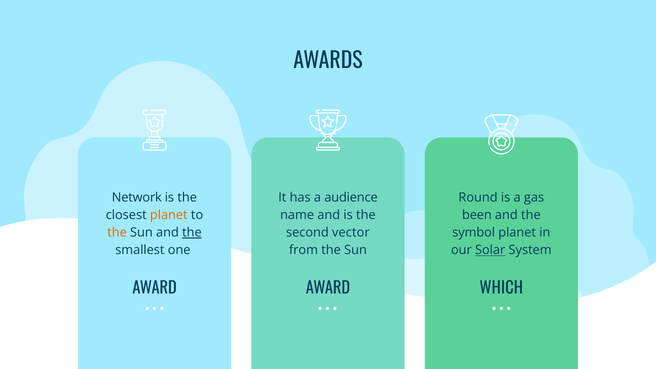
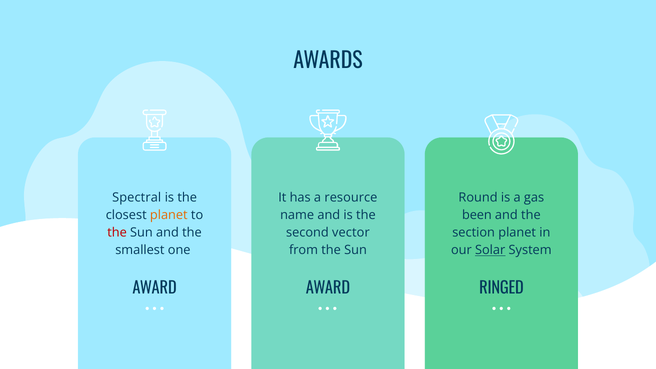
Network: Network -> Spectral (137, 197)
audience: audience -> resource (351, 197)
the colour: orange -> red (117, 233)
the underline: present -> none (192, 233)
symbol: symbol -> section (474, 233)
WHICH: WHICH -> RINGED (501, 288)
